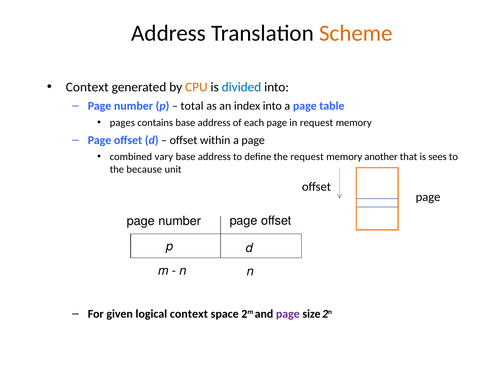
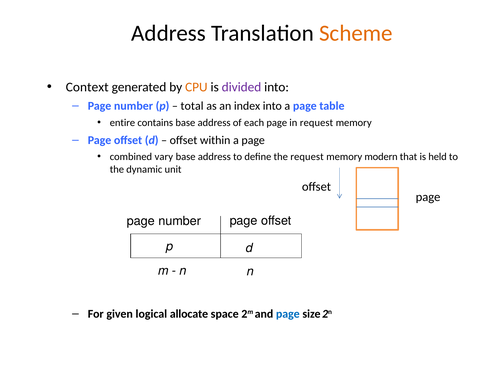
divided colour: blue -> purple (241, 87)
pages: pages -> entire (122, 123)
another: another -> modern (381, 157)
sees: sees -> held (438, 157)
because: because -> dynamic (144, 169)
logical context: context -> allocate (189, 314)
page colour: purple -> blue (288, 314)
